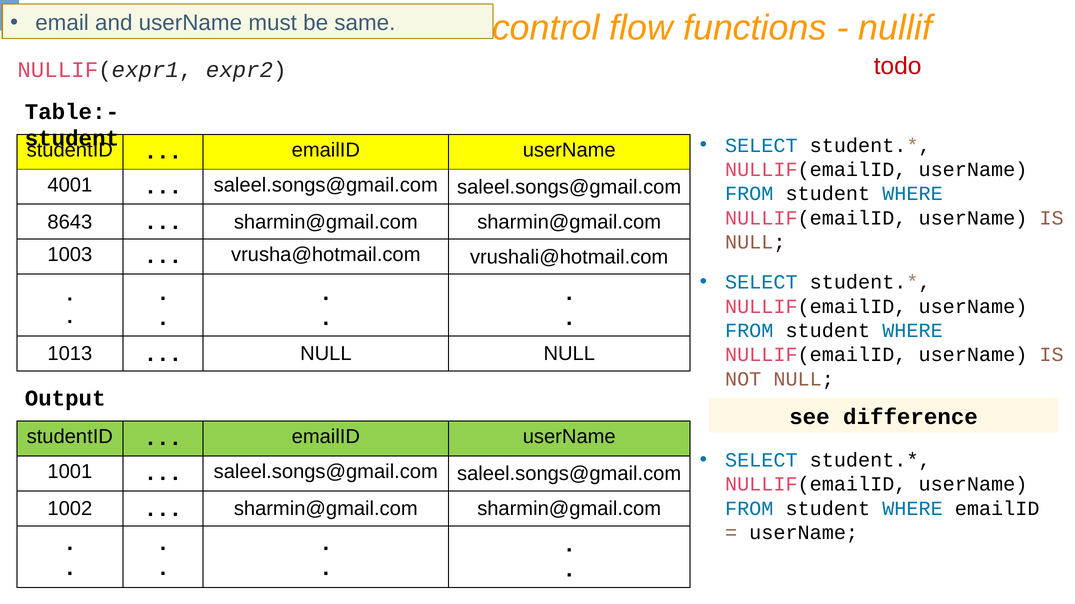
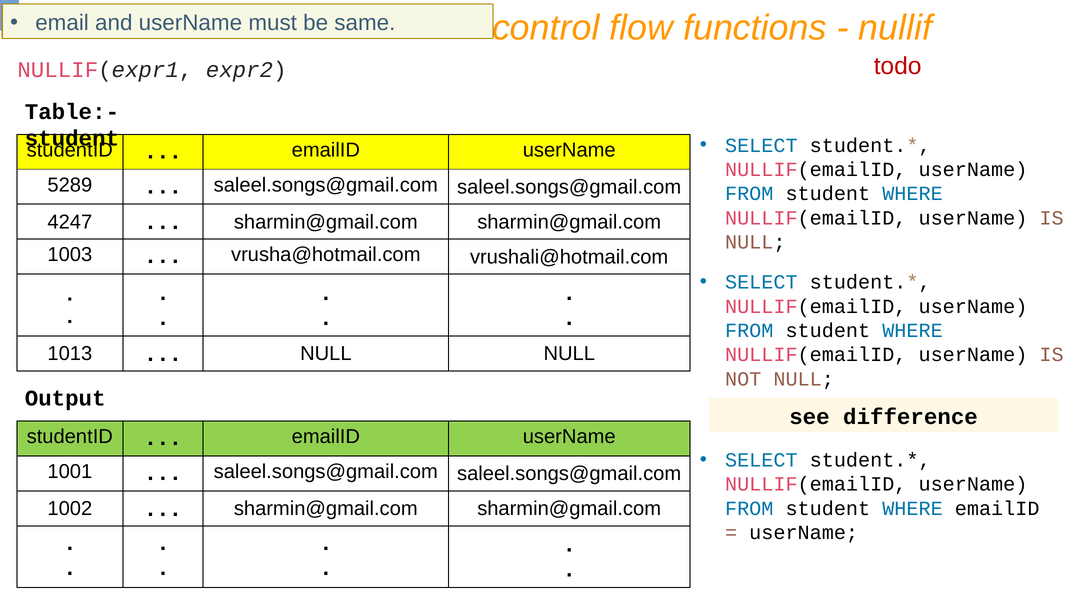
4001: 4001 -> 5289 (70, 185)
8643: 8643 -> 4247 (70, 222)
